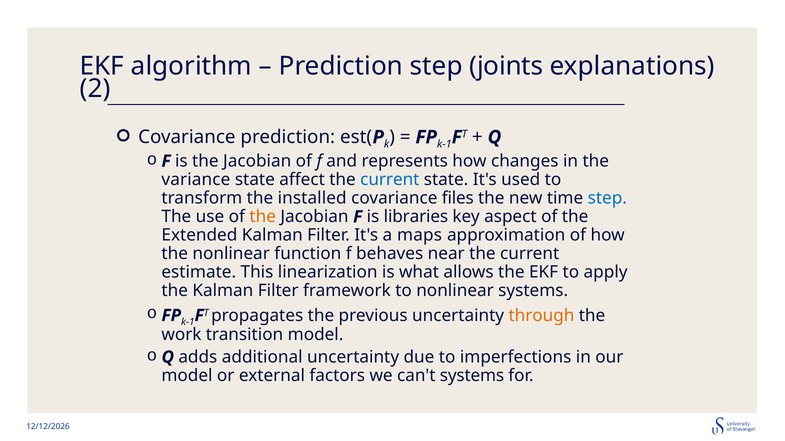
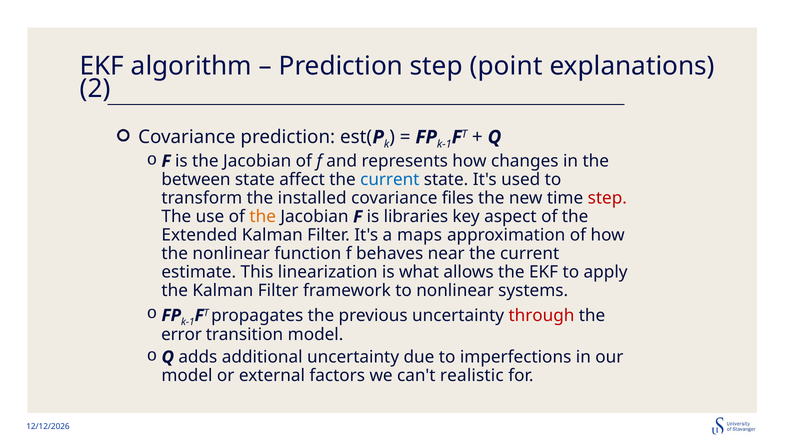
joints: joints -> point (506, 66)
variance: variance -> between (196, 180)
step colour: blue -> red (607, 198)
through colour: orange -> red (541, 316)
work: work -> error (182, 335)
can't systems: systems -> realistic (472, 376)
